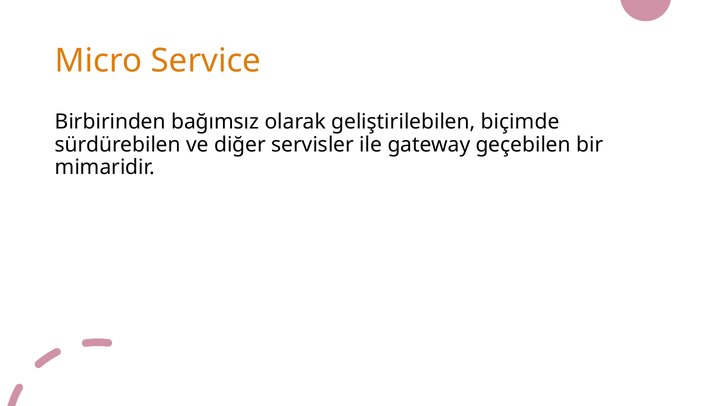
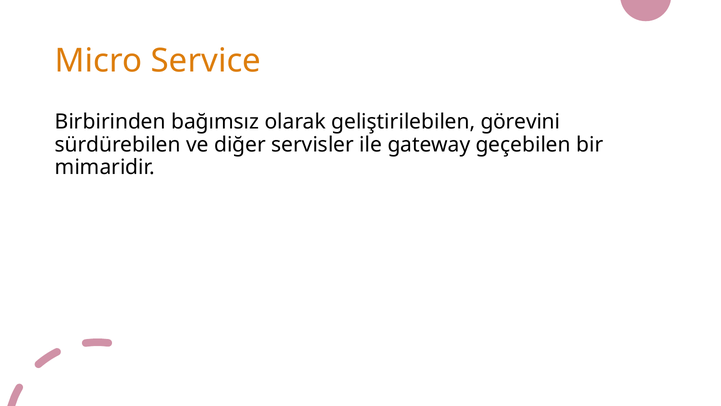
biçimde: biçimde -> görevini (520, 122)
